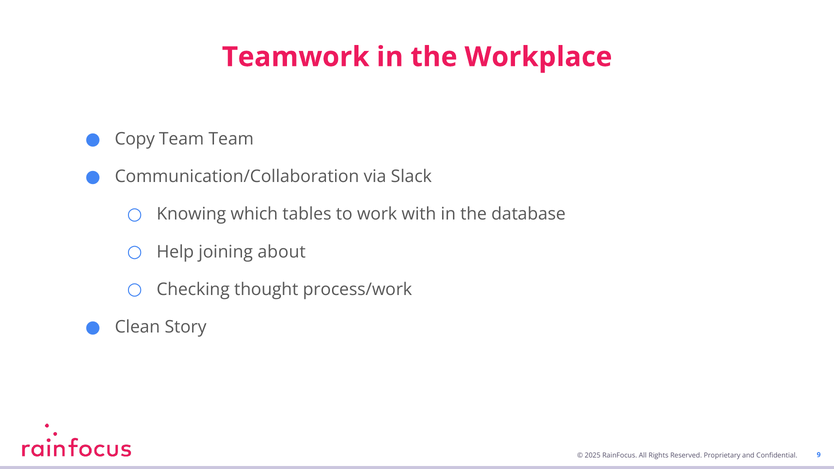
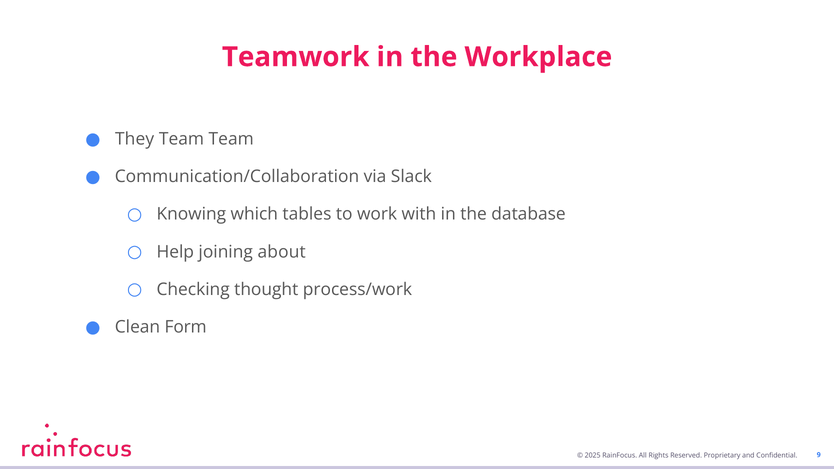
Copy: Copy -> They (135, 139)
Story: Story -> Form (186, 327)
